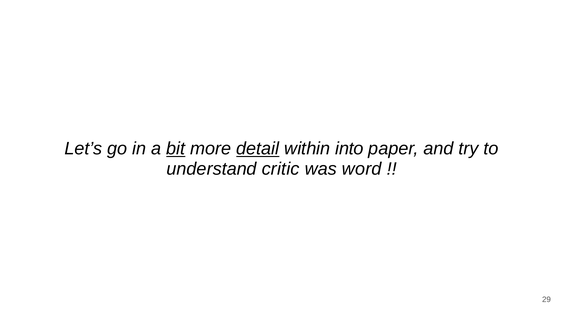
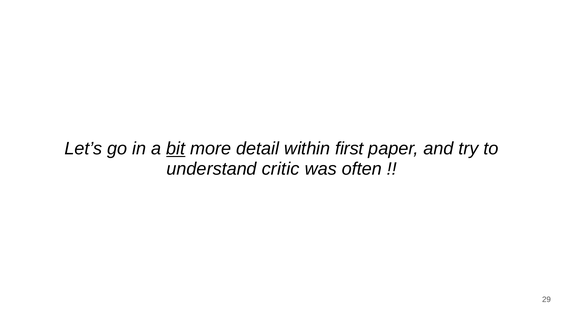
detail underline: present -> none (258, 149)
into: into -> first (349, 149)
word: word -> often (362, 169)
